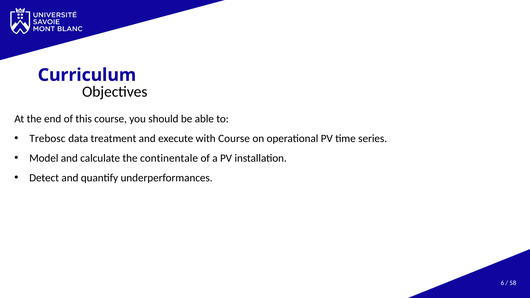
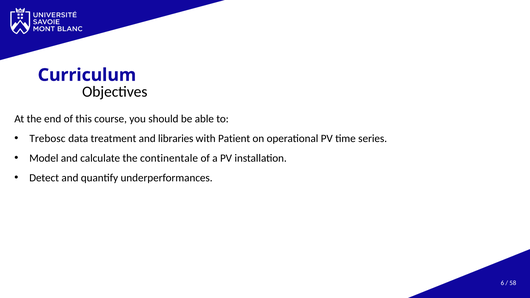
execute: execute -> libraries (176, 139)
with Course: Course -> Patient (234, 139)
